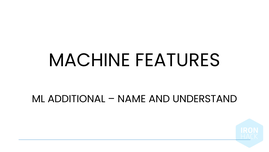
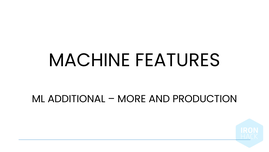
NAME: NAME -> MORE (132, 98)
UNDERSTAND: UNDERSTAND -> PRODUCTION (205, 98)
